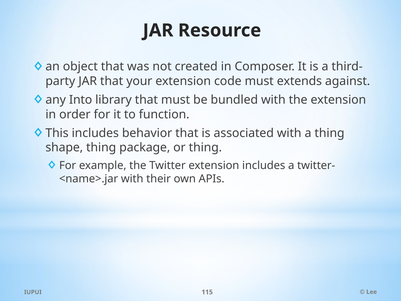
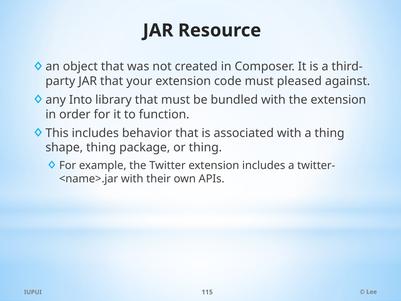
extends: extends -> pleased (299, 81)
